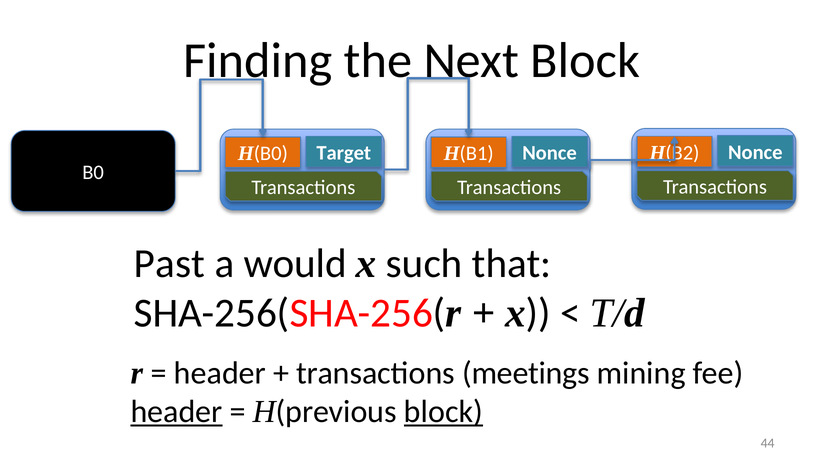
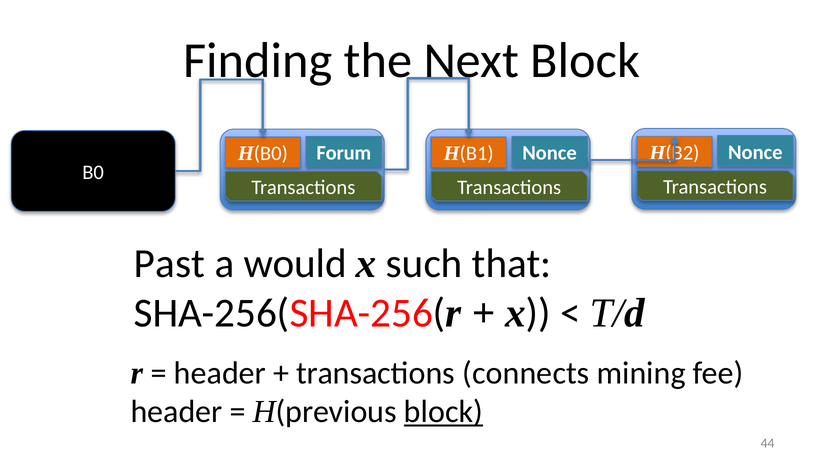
Target: Target -> Forum (344, 153)
meetings: meetings -> connects (526, 373)
header underline: present -> none (176, 411)
